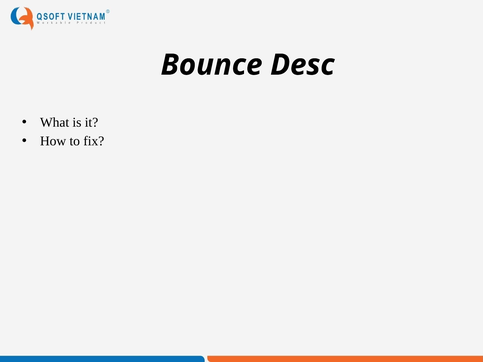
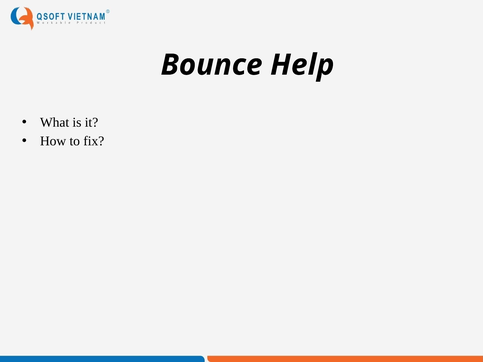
Desc: Desc -> Help (302, 65)
